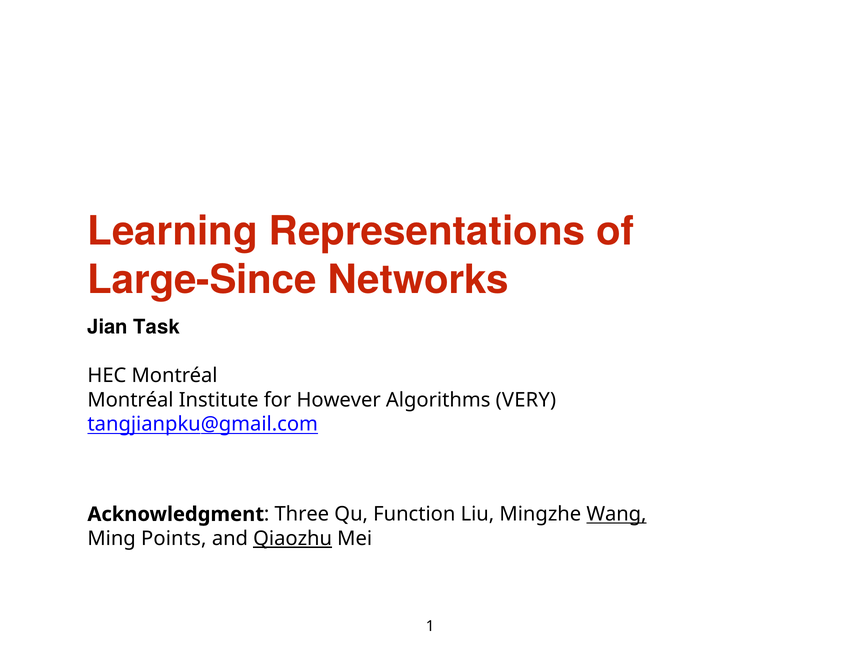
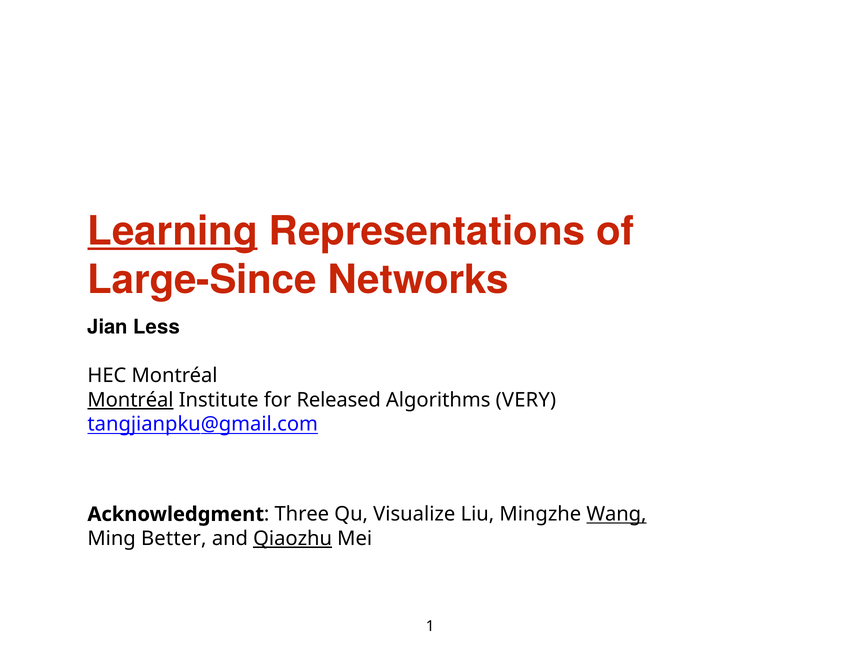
Learning underline: none -> present (173, 231)
Task: Task -> Less (157, 327)
Montréal underline: none -> present (131, 400)
However: However -> Released (339, 400)
Function: Function -> Visualize (414, 514)
Points: Points -> Better (174, 538)
